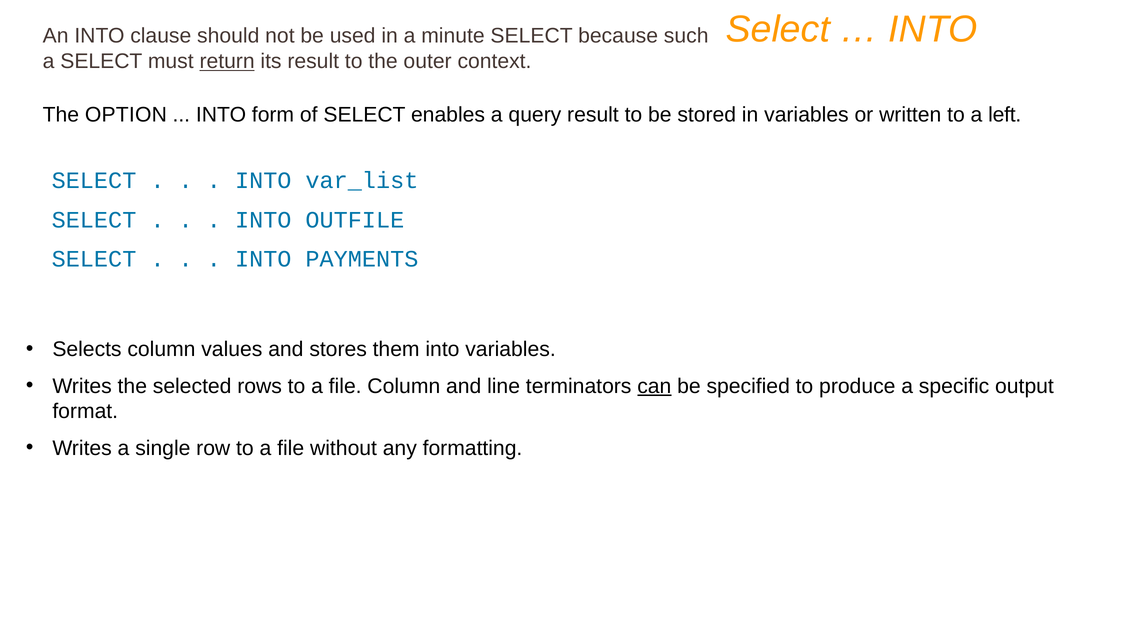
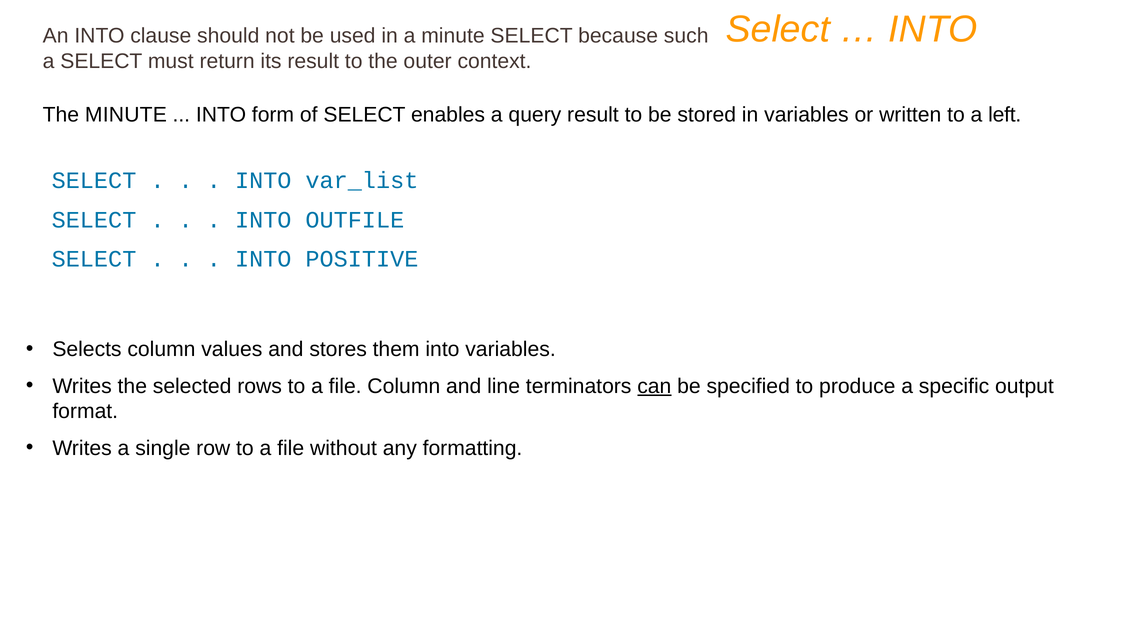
return underline: present -> none (227, 61)
The OPTION: OPTION -> MINUTE (126, 115)
PAYMENTS: PAYMENTS -> POSITIVE (362, 259)
